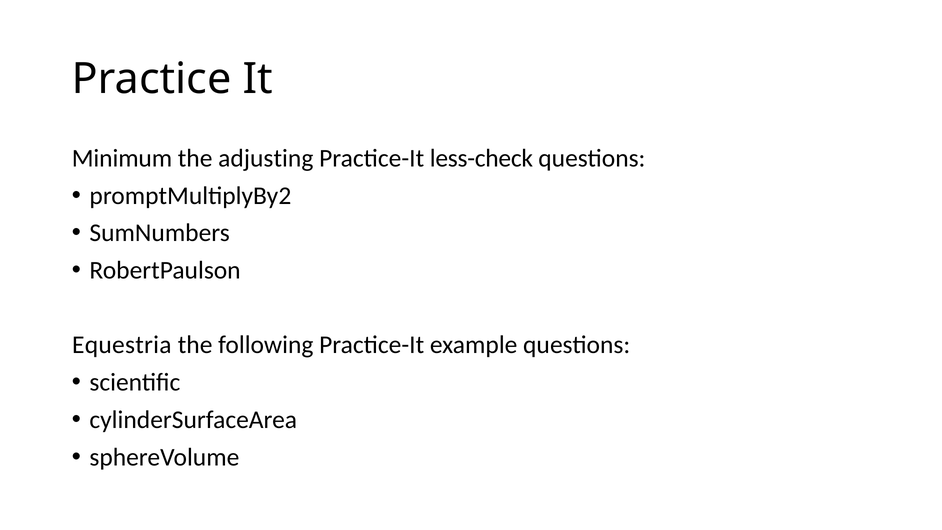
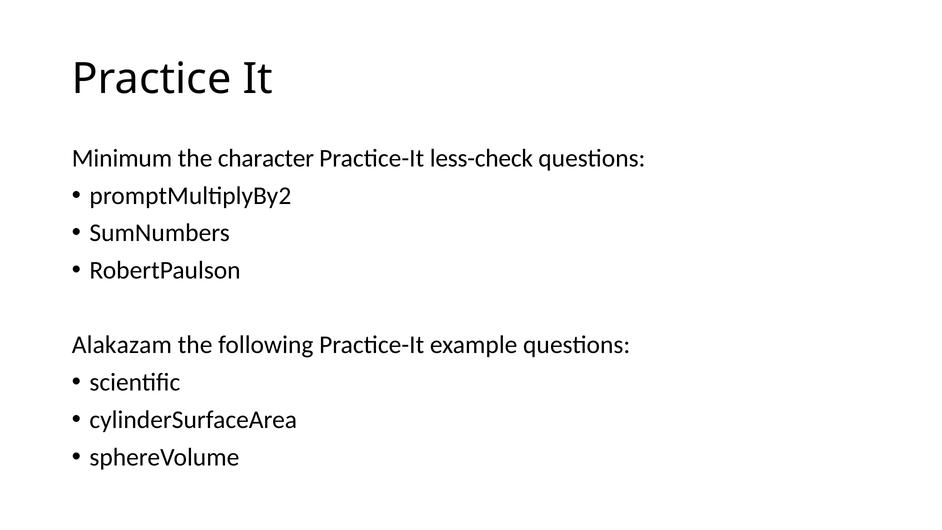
adjusting: adjusting -> character (266, 158)
Equestria: Equestria -> Alakazam (122, 345)
